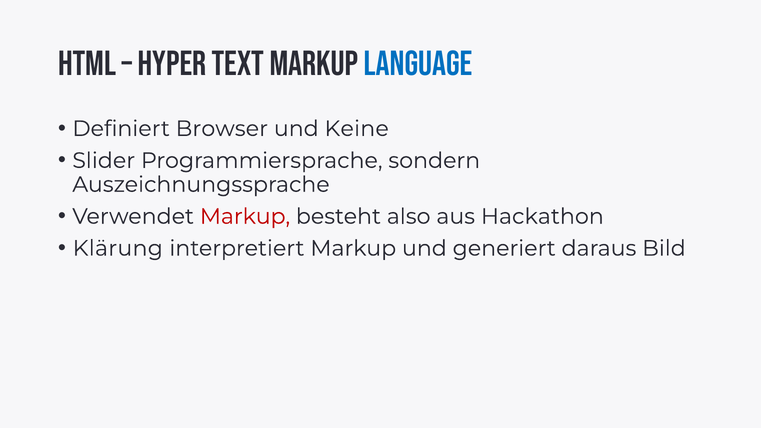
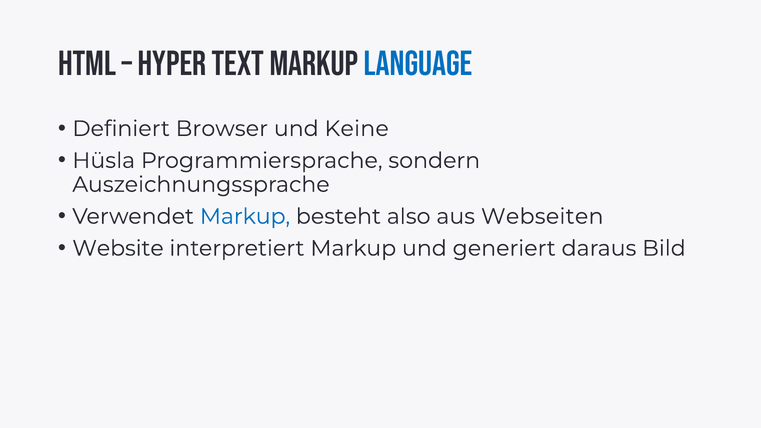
Slider: Slider -> Hüsla (104, 161)
Markup colour: red -> blue (245, 216)
Hackathon: Hackathon -> Webseiten (542, 216)
Klärung: Klärung -> Website (118, 248)
